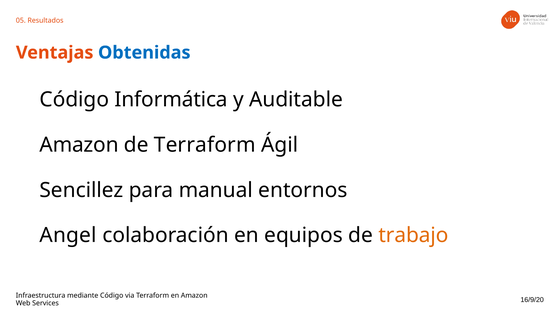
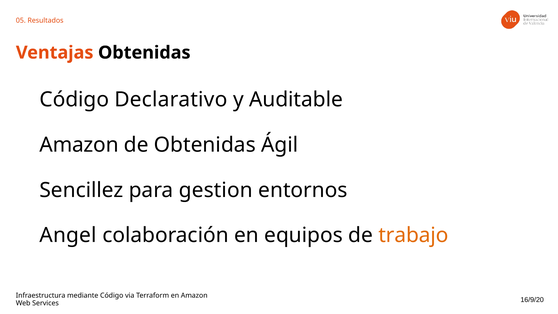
Obtenidas colour: blue -> black (144, 53)
Informática: Informática -> Declarativo (171, 100)
de Terraform: Terraform -> Obtenidas (205, 145)
manual: manual -> gestion (216, 190)
